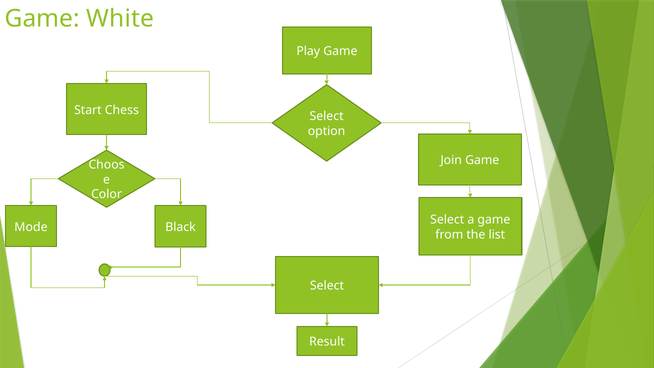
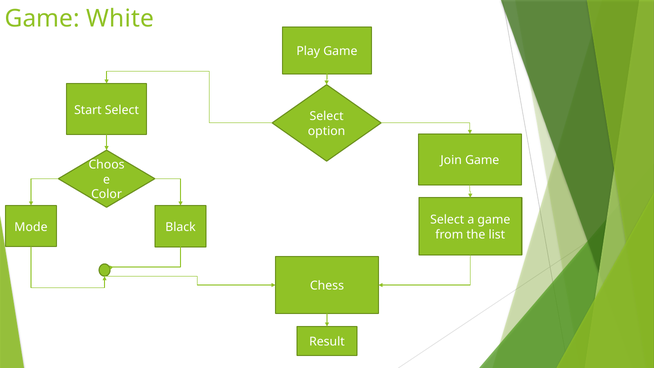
Start Chess: Chess -> Select (122, 110)
Select: Select -> Chess (327, 286)
